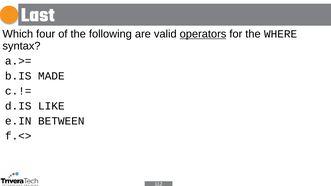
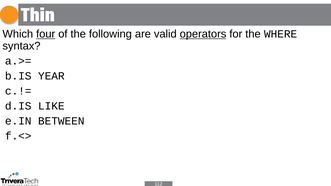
Last: Last -> Thin (38, 15)
four underline: none -> present (46, 34)
MADE: MADE -> YEAR (51, 76)
